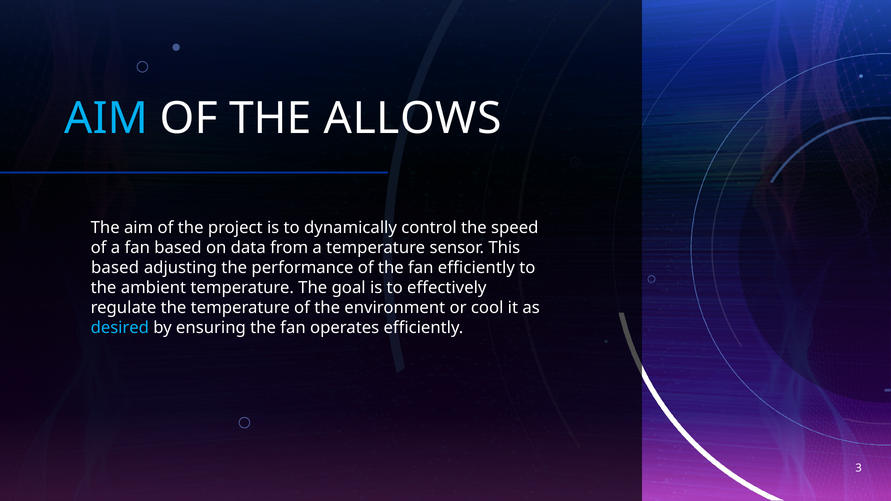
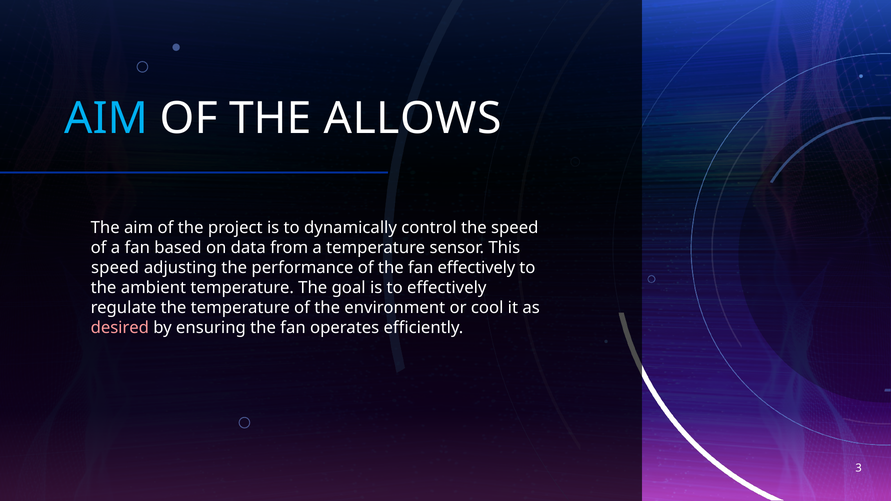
based: based -> speed (115, 268)
fan efficiently: efficiently -> effectively (476, 268)
desired colour: light blue -> pink (120, 328)
